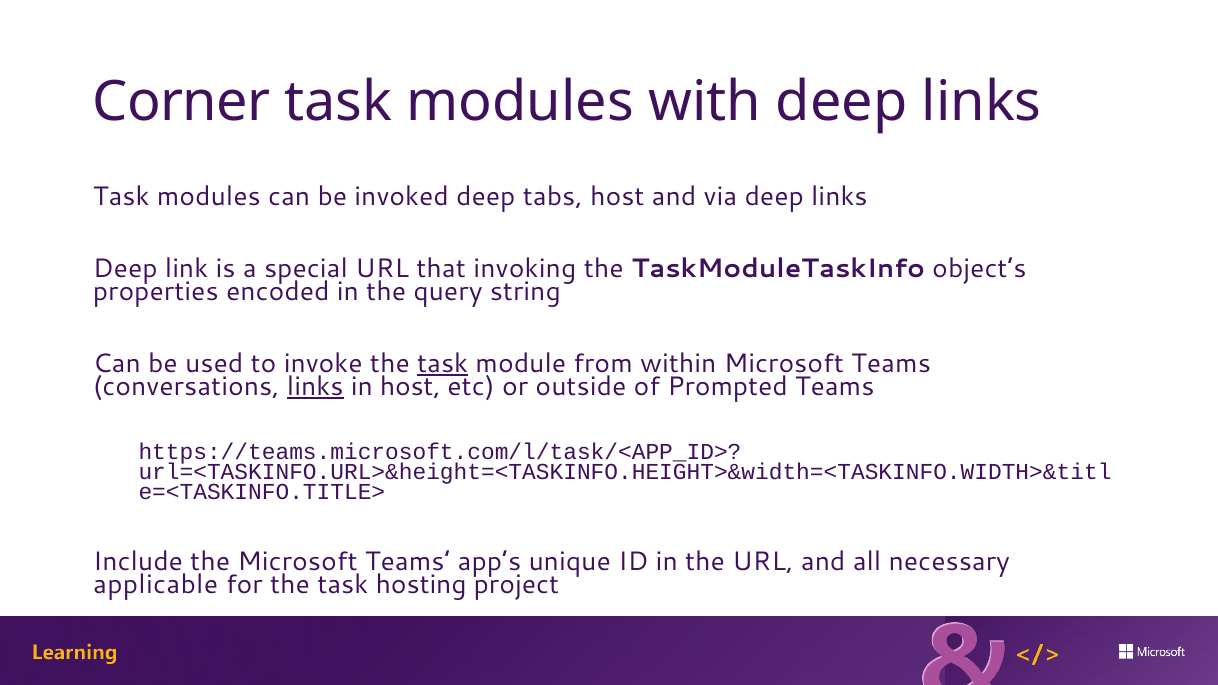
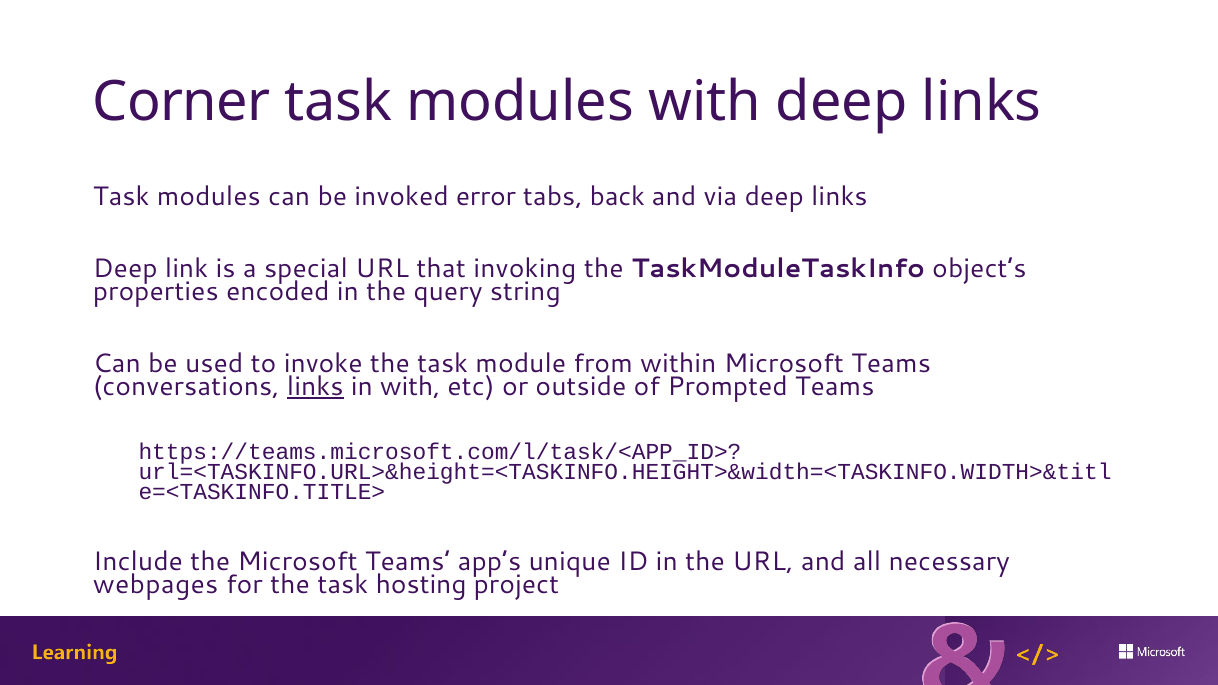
invoked deep: deep -> error (486, 197)
tabs host: host -> back (617, 197)
task underline: present -> none (443, 364)
in host: host -> with (410, 387)
applicable: applicable -> webpages (156, 585)
